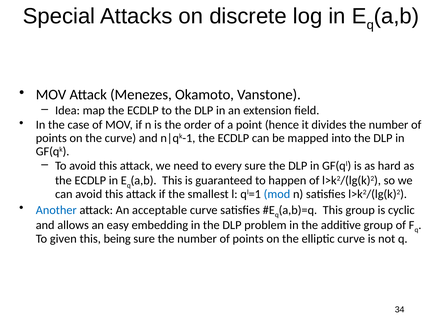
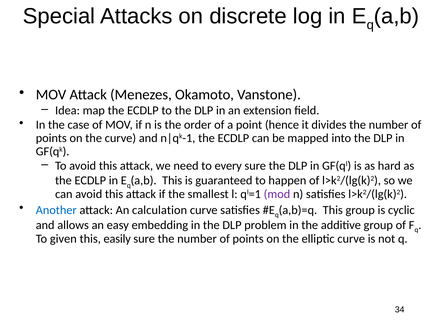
mod colour: blue -> purple (277, 194)
acceptable: acceptable -> calculation (160, 210)
being: being -> easily (117, 239)
